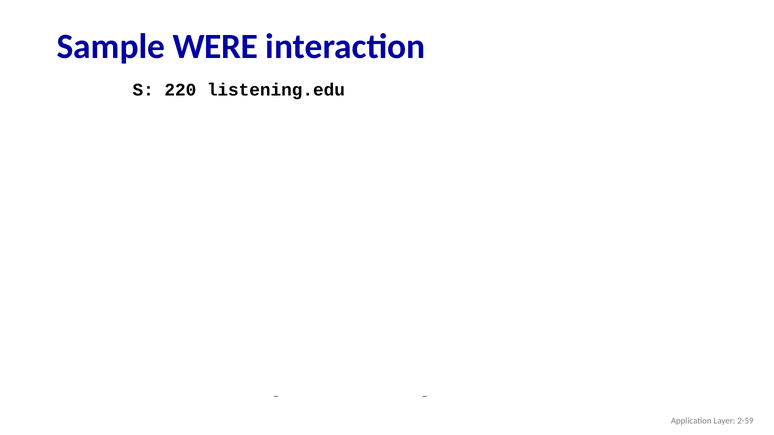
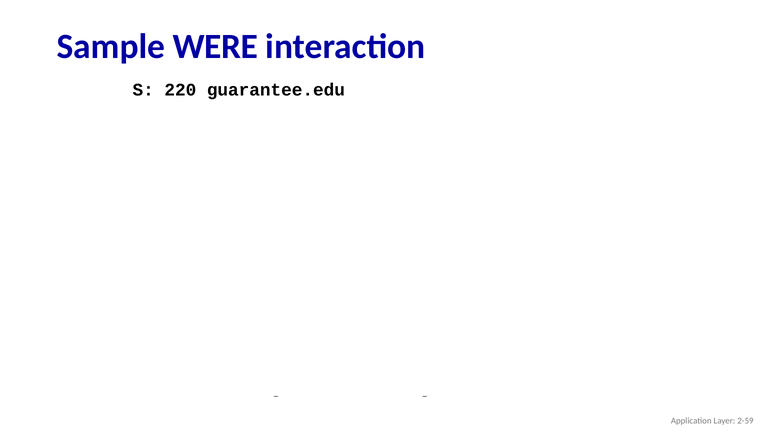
listening.edu: listening.edu -> guarantee.edu (276, 90)
